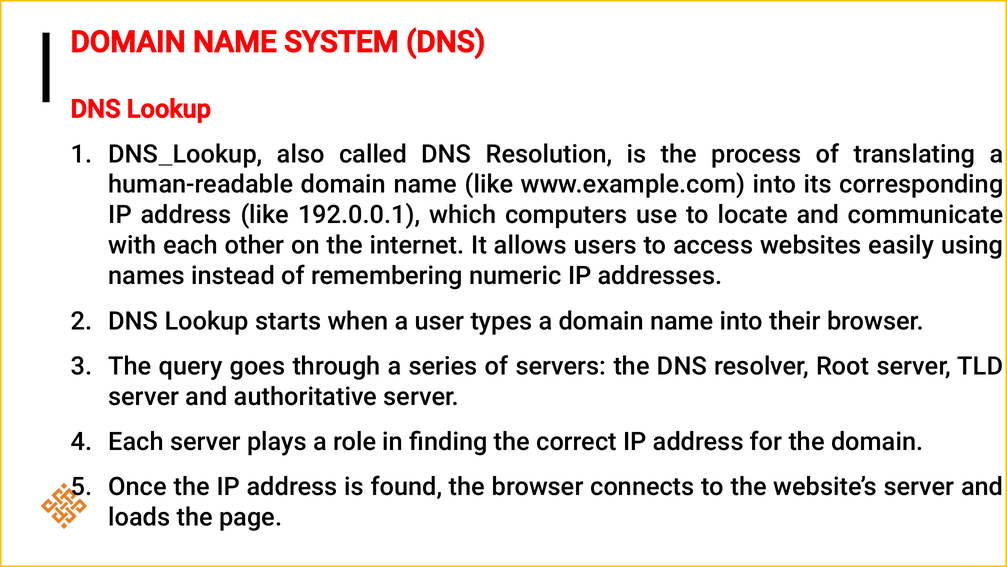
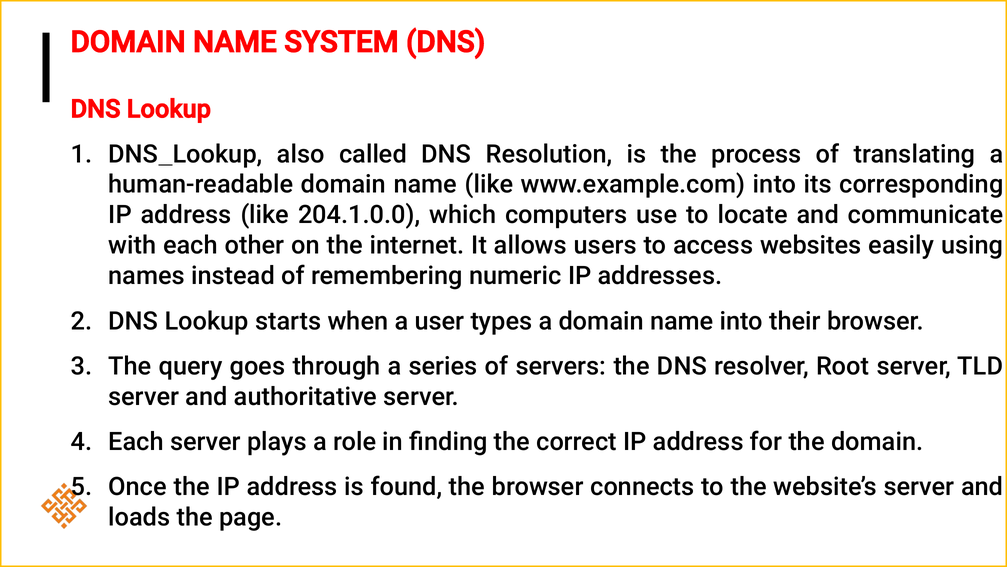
192.0.0.1: 192.0.0.1 -> 204.1.0.0 (359, 215)
